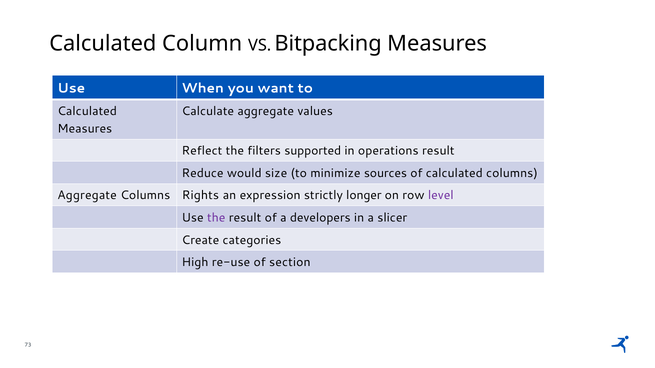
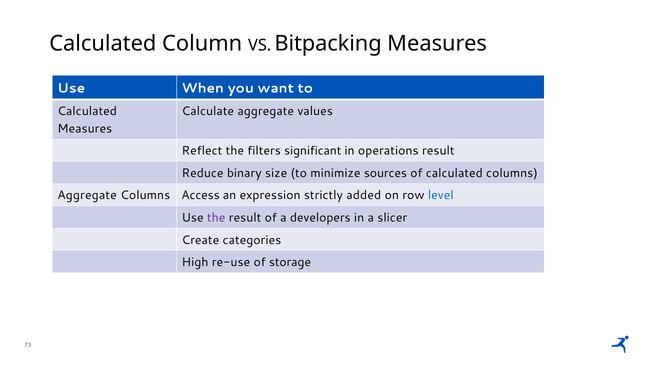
supported: supported -> significant (313, 151)
would: would -> binary (244, 173)
Rights: Rights -> Access (201, 196)
longer: longer -> added (364, 196)
level colour: purple -> blue (441, 196)
section: section -> storage (290, 263)
